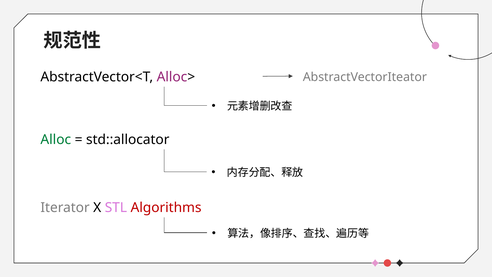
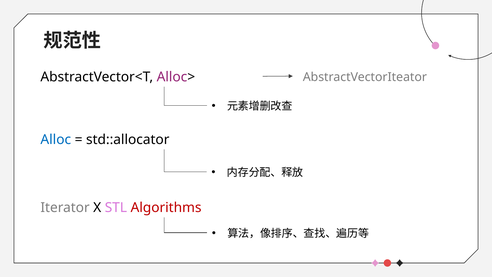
Alloc colour: green -> blue (56, 140)
